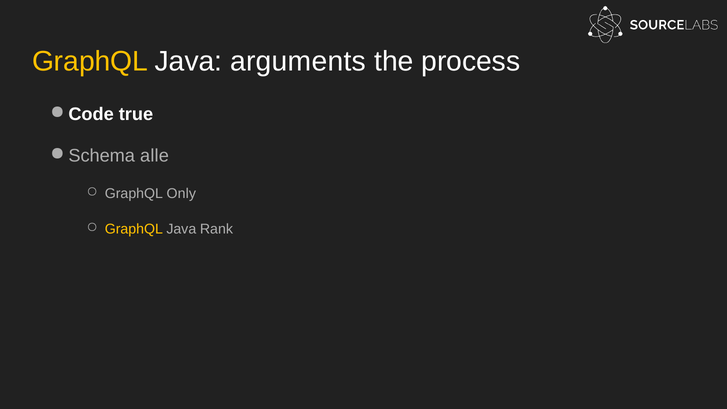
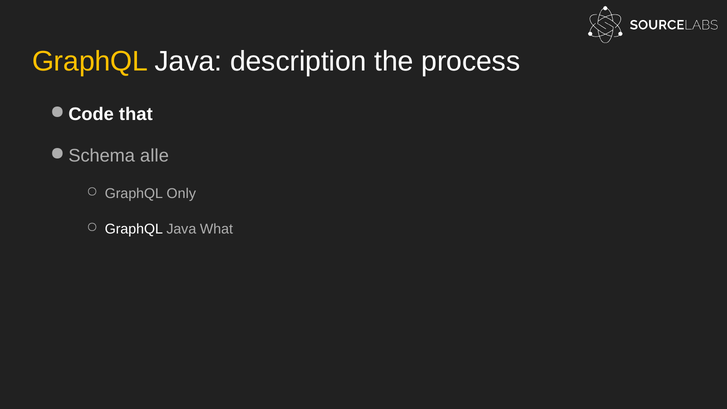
arguments: arguments -> description (298, 62)
true: true -> that (136, 114)
GraphQL colour: yellow -> white (134, 229)
Rank: Rank -> What (216, 229)
